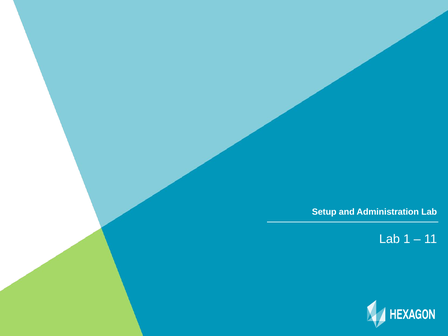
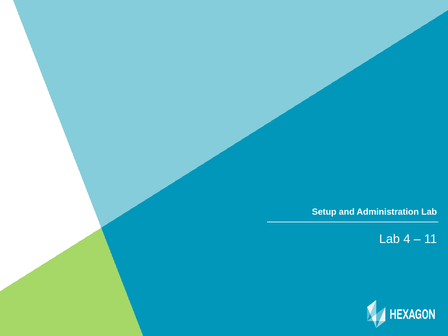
1: 1 -> 4 (407, 239)
